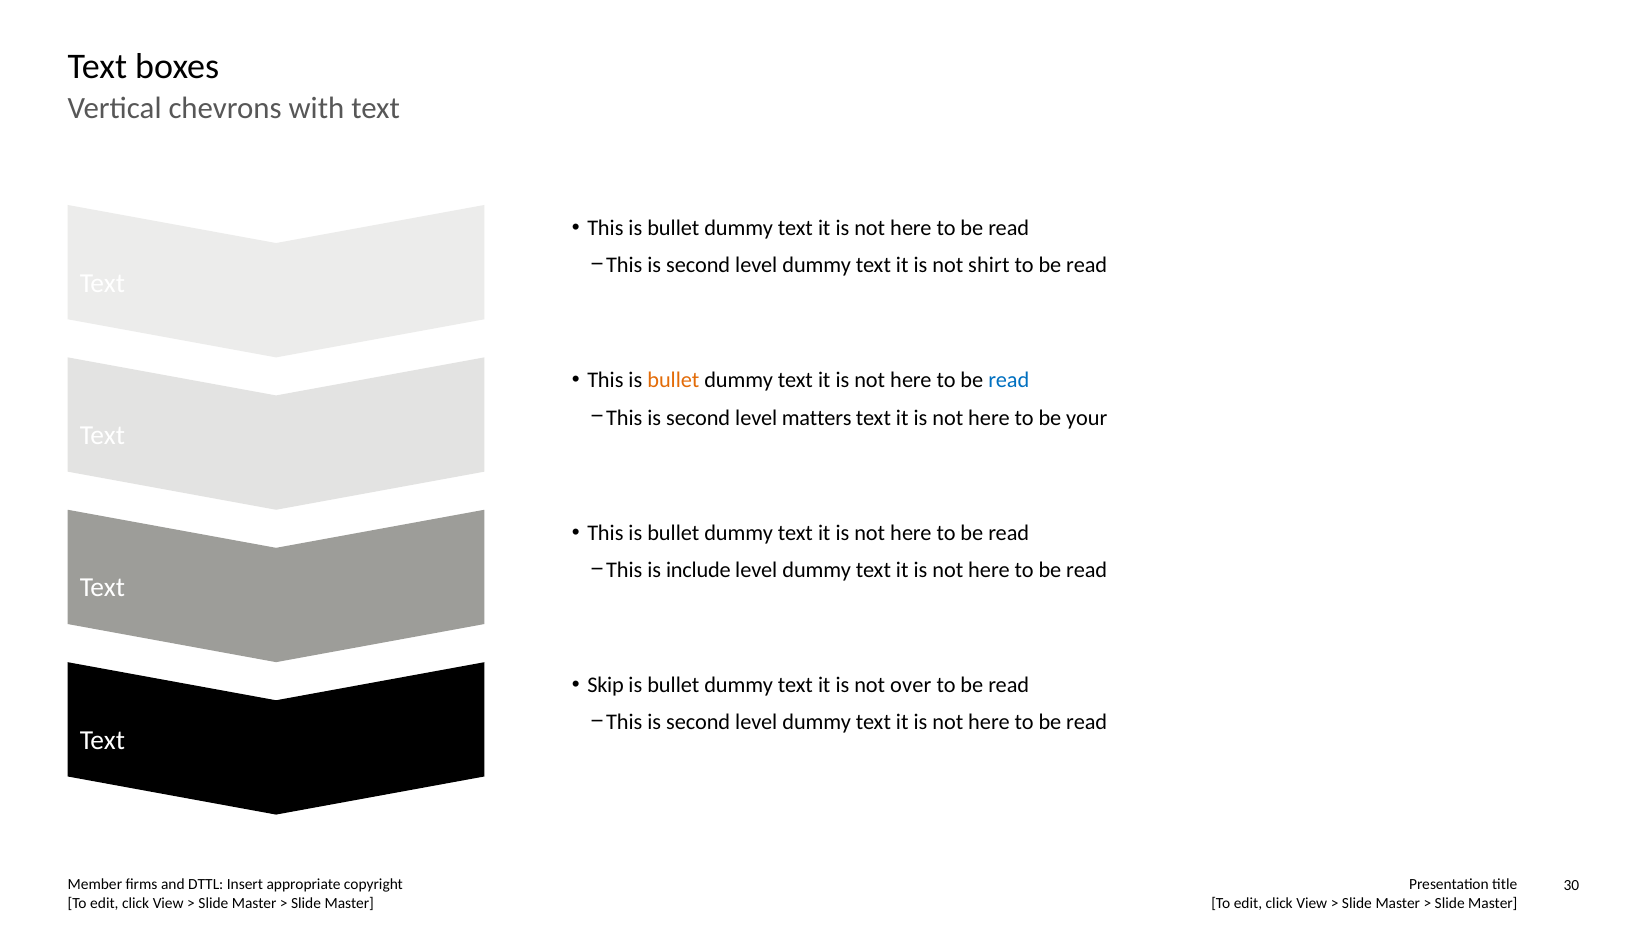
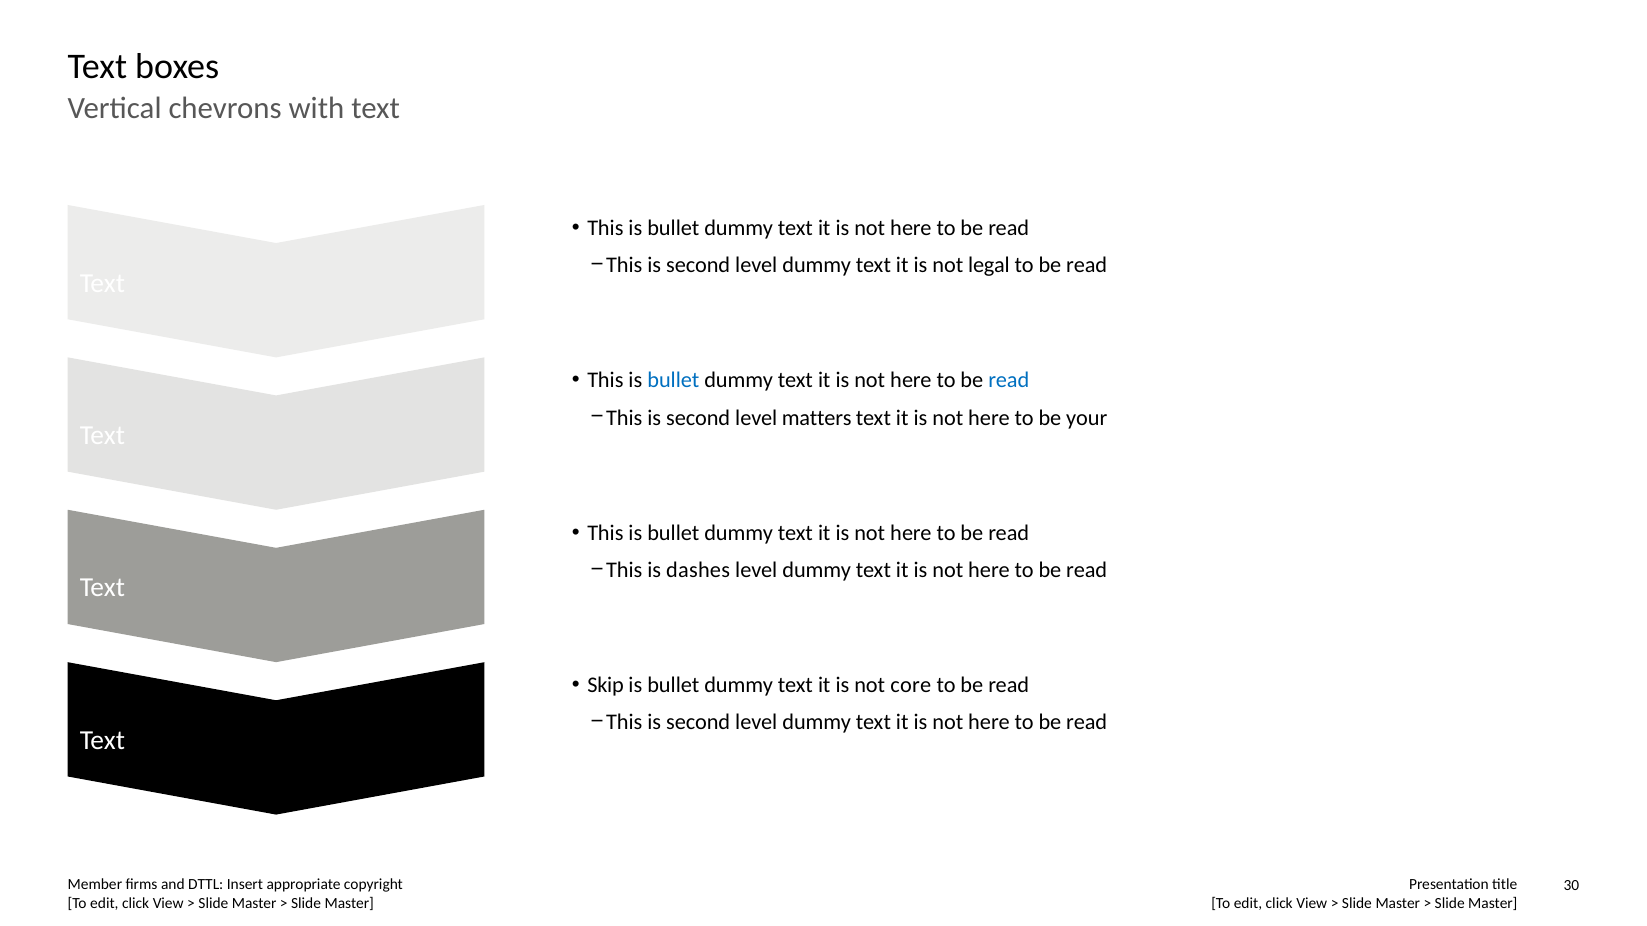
shirt: shirt -> legal (989, 265)
bullet colour: orange -> blue (673, 381)
include: include -> dashes (698, 570)
over: over -> core (911, 686)
